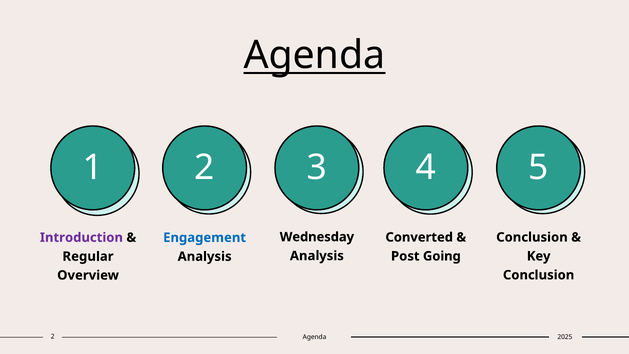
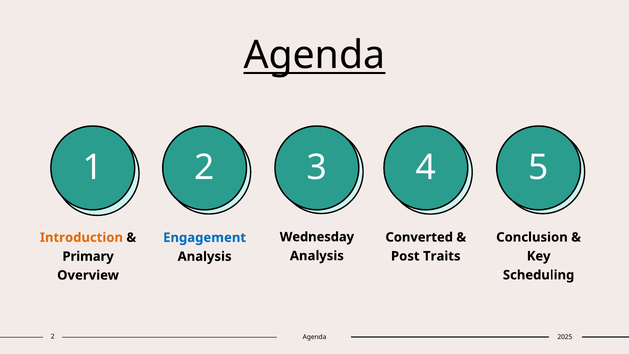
Introduction colour: purple -> orange (81, 237)
Going: Going -> Traits (442, 256)
Regular: Regular -> Primary (88, 256)
Conclusion: Conclusion -> Scheduling (539, 275)
